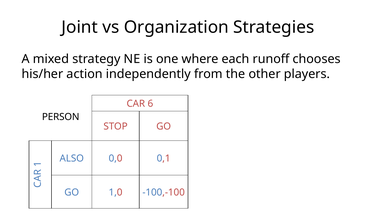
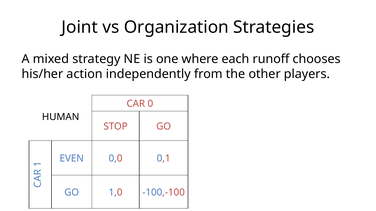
6: 6 -> 0 (150, 104)
PERSON: PERSON -> HUMAN (61, 117)
ALSO: ALSO -> EVEN (72, 159)
